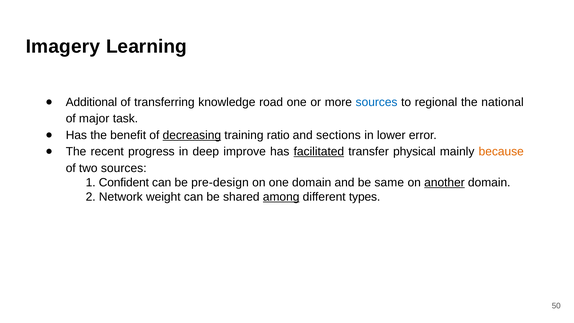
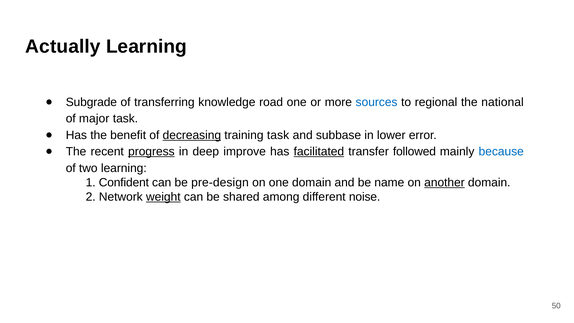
Imagery: Imagery -> Actually (63, 46)
Additional: Additional -> Subgrade (91, 102)
training ratio: ratio -> task (278, 135)
sections: sections -> subbase (339, 135)
progress underline: none -> present (151, 152)
physical: physical -> followed (414, 152)
because colour: orange -> blue (501, 152)
two sources: sources -> learning (124, 168)
same: same -> name (389, 182)
weight underline: none -> present (163, 197)
among underline: present -> none (281, 197)
types: types -> noise (365, 197)
